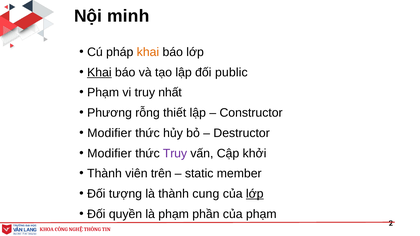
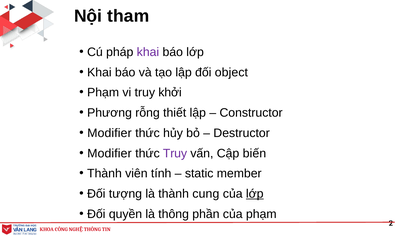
minh: minh -> tham (128, 16)
khai colour: orange -> purple (148, 52)
Khai underline: present -> none (99, 72)
public: public -> object (231, 72)
nhất: nhất -> khởi (170, 93)
khởi: khởi -> biến (254, 153)
trên: trên -> tính (161, 174)
là phạm: phạm -> thông (174, 214)
